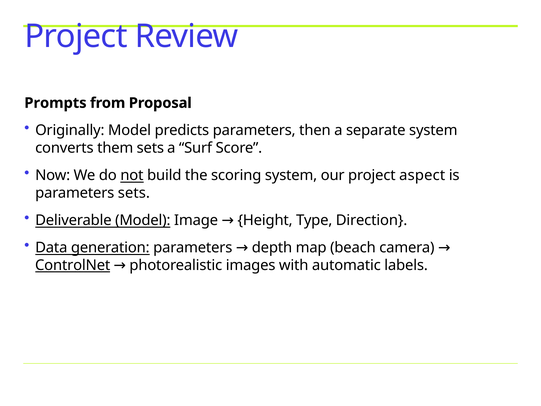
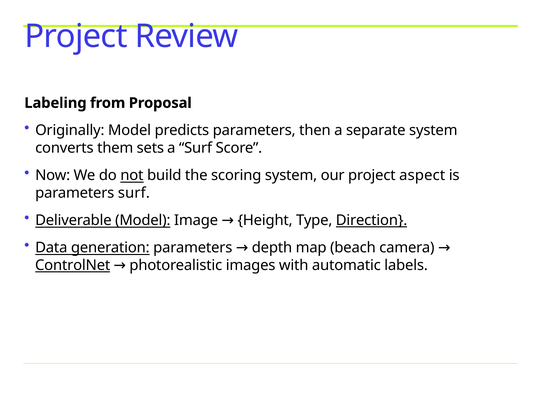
Prompts: Prompts -> Labeling (55, 103)
parameters sets: sets -> surf (134, 193)
Direction underline: none -> present (372, 220)
